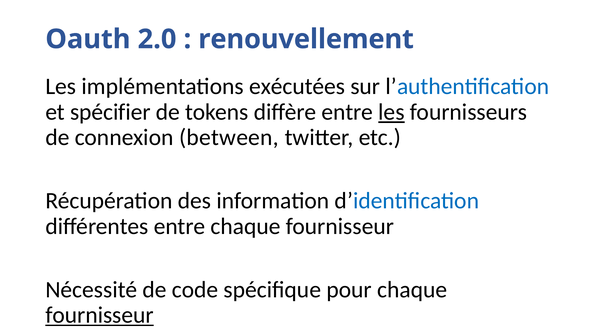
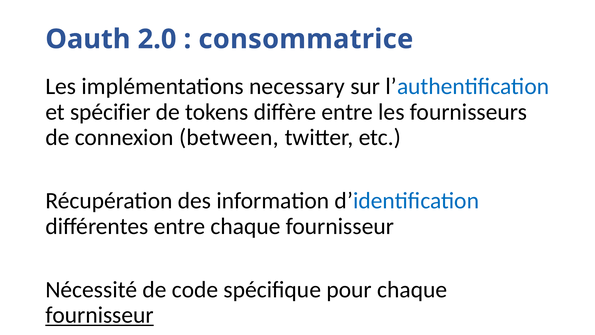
renouvellement: renouvellement -> consommatrice (306, 39)
exécutées: exécutées -> necessary (297, 86)
les underline: present -> none (391, 112)
